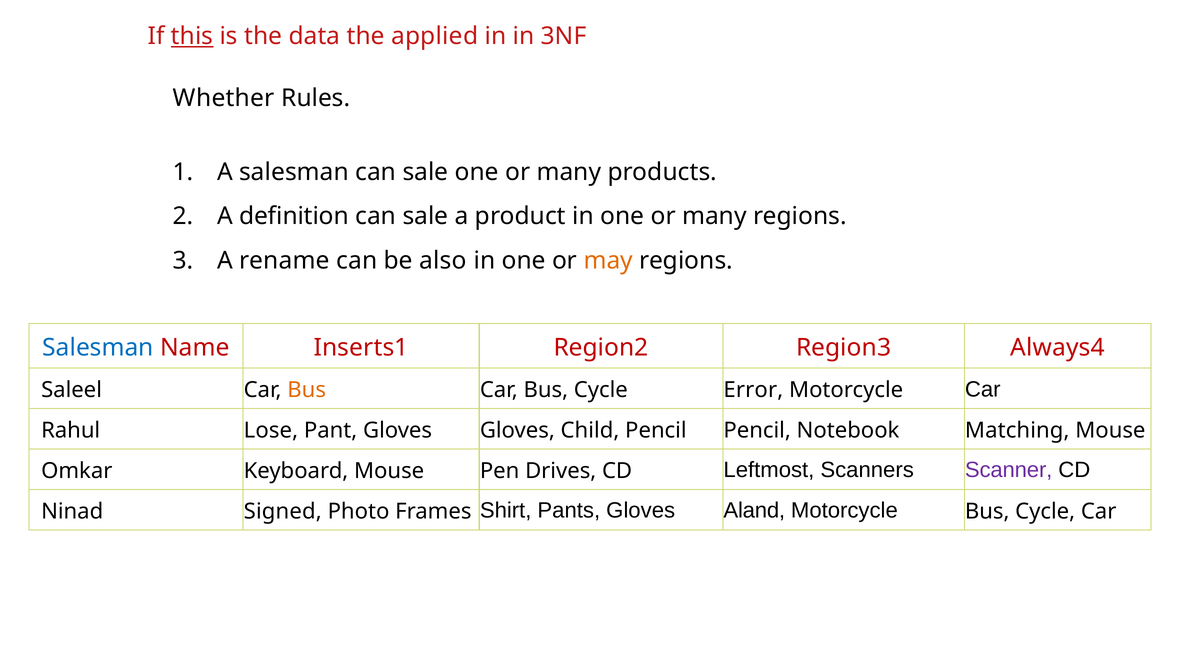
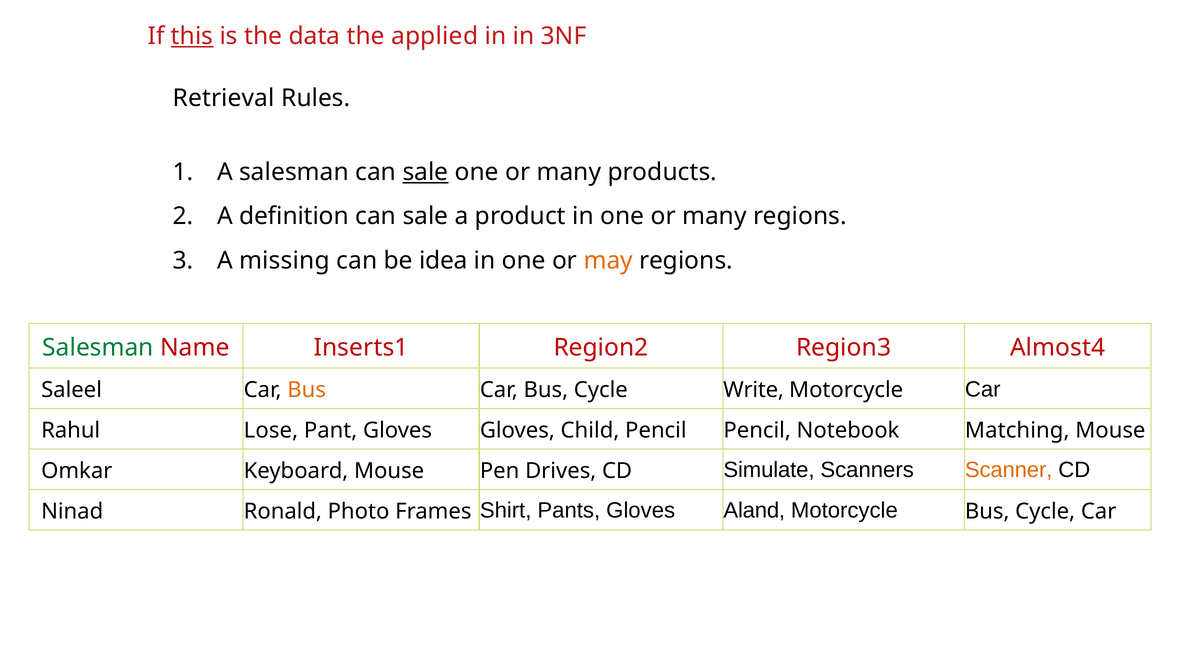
Whether: Whether -> Retrieval (224, 98)
sale underline: none -> present (425, 172)
rename: rename -> missing (284, 261)
also: also -> idea (443, 261)
Salesman colour: blue -> green (98, 348)
Always4: Always4 -> Almost4 (1058, 348)
Error: Error -> Write (754, 390)
Leftmost: Leftmost -> Simulate (769, 471)
Scanner colour: purple -> orange (1009, 471)
Signed: Signed -> Ronald (283, 512)
